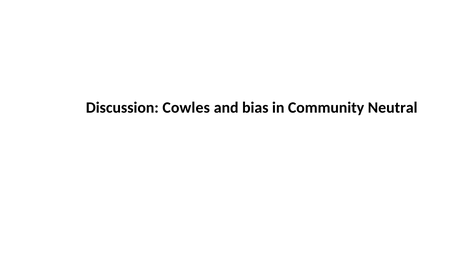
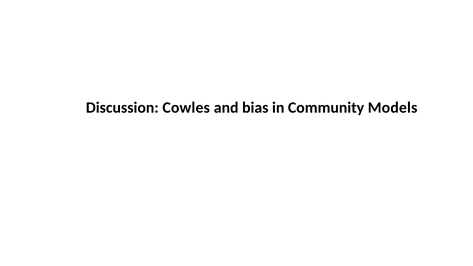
Neutral: Neutral -> Models (393, 108)
